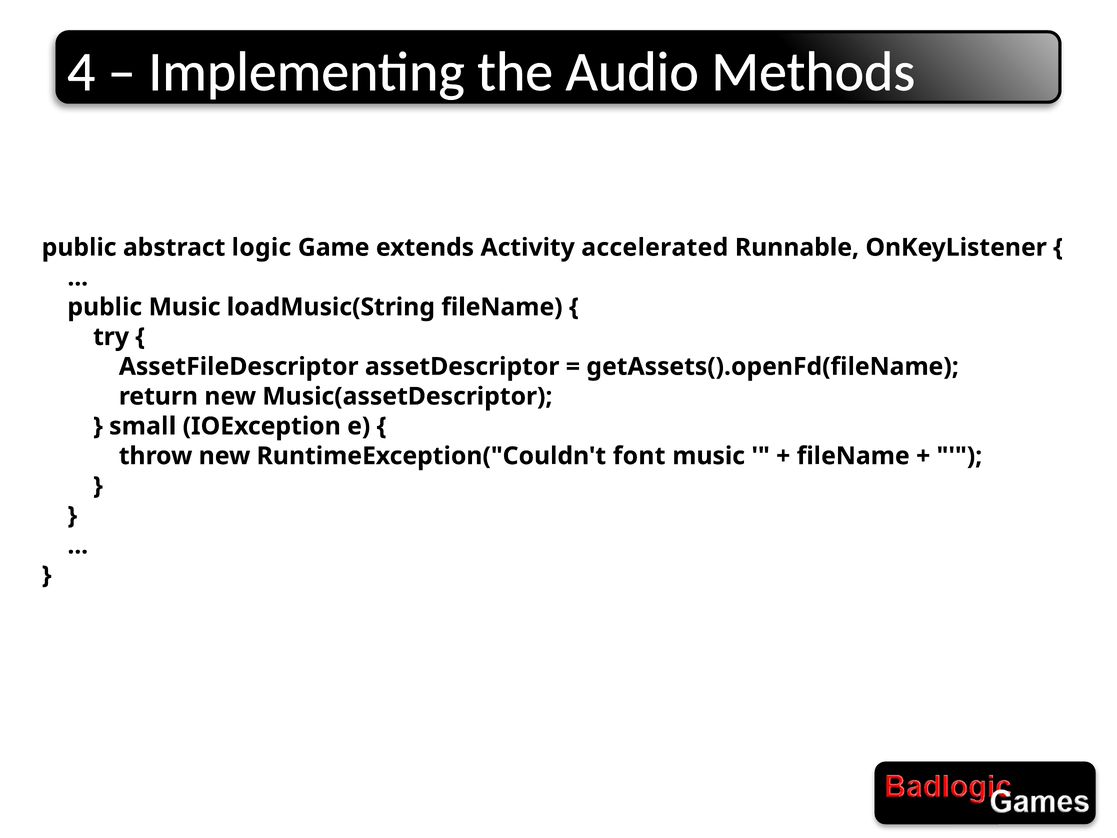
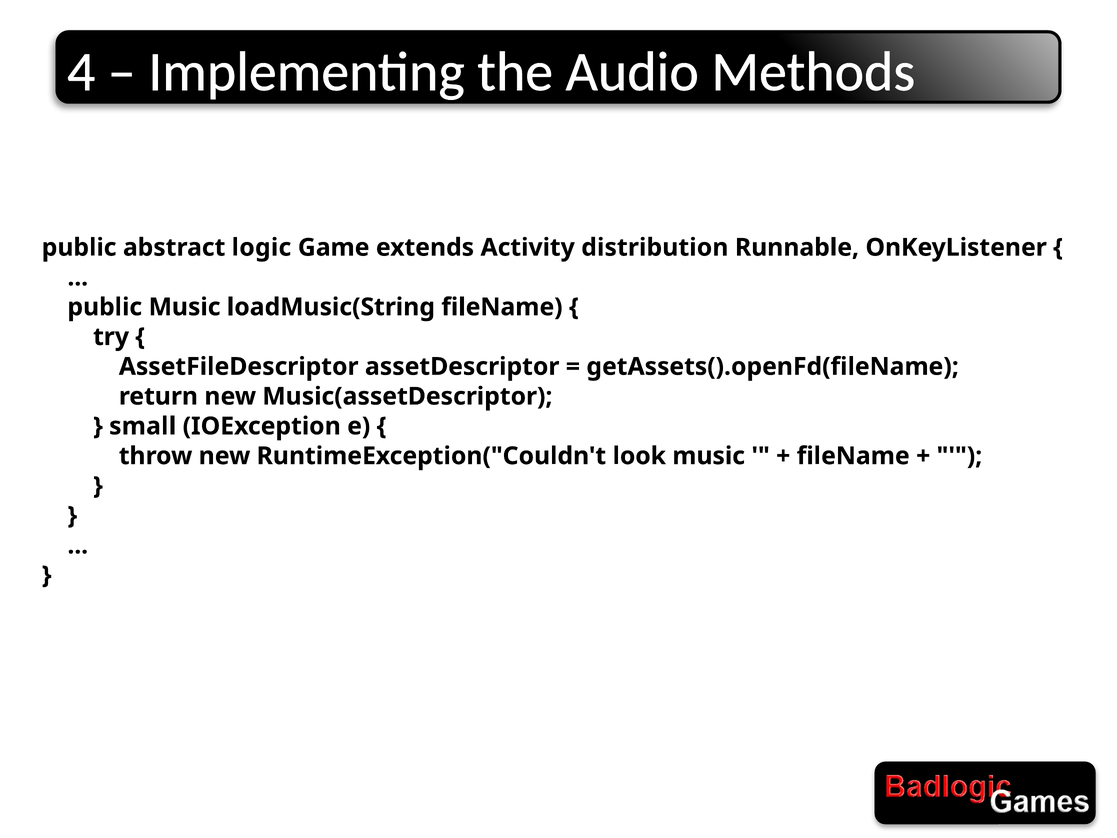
accelerated: accelerated -> distribution (655, 247)
font: font -> look (639, 456)
